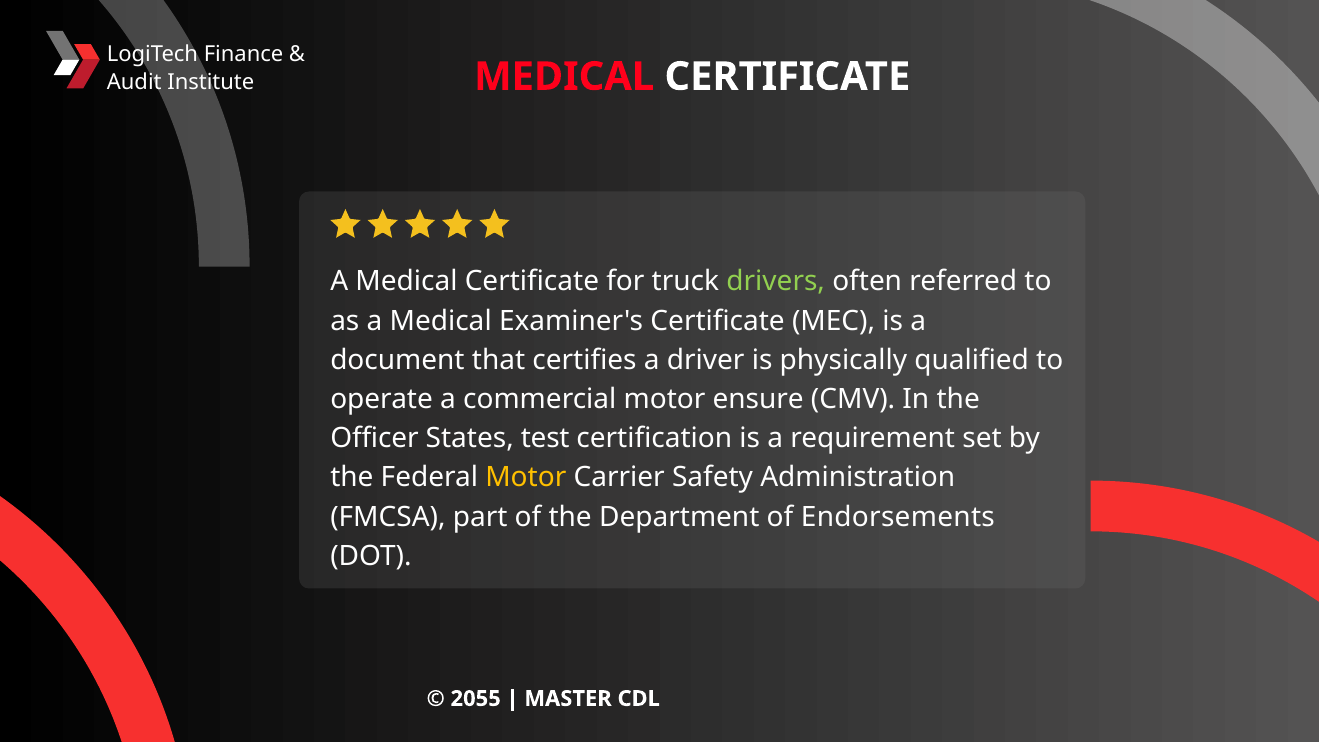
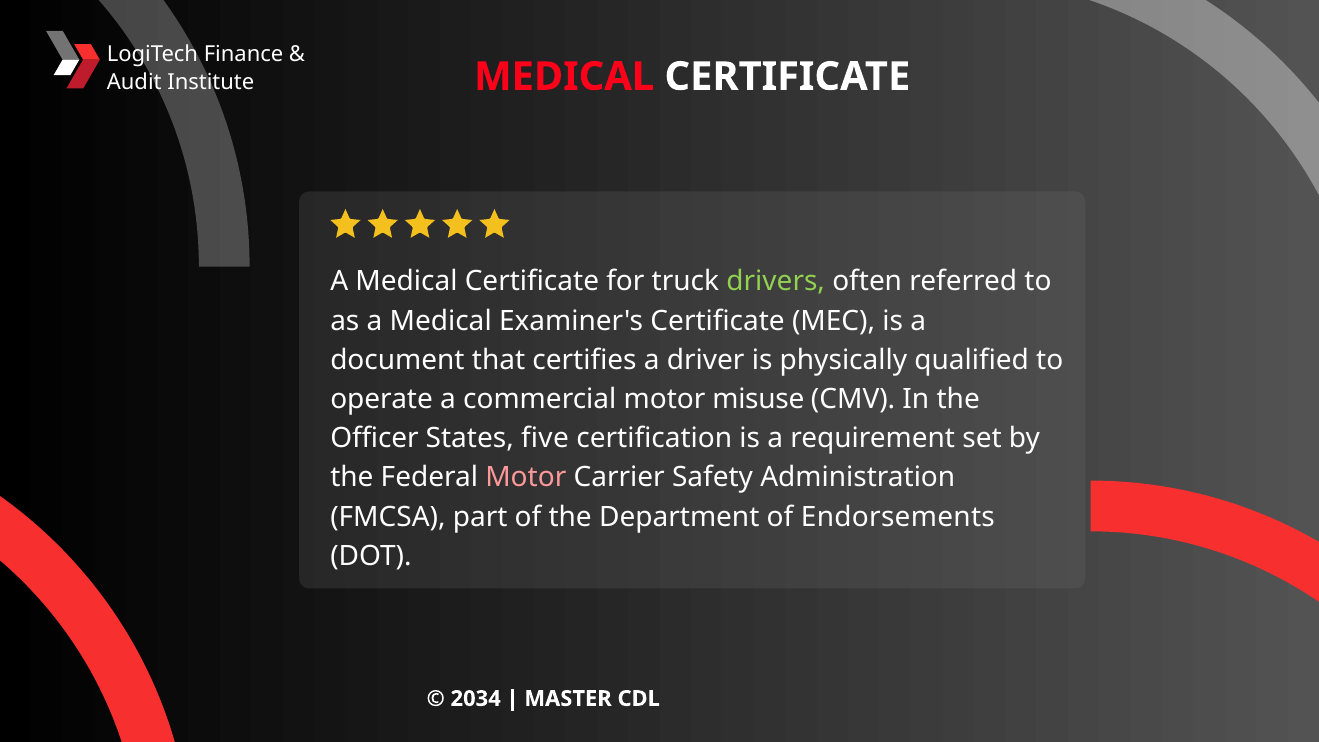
ensure: ensure -> misuse (758, 399)
test: test -> five (545, 438)
Motor colour: yellow -> pink (526, 478)
2055: 2055 -> 2034 (476, 699)
